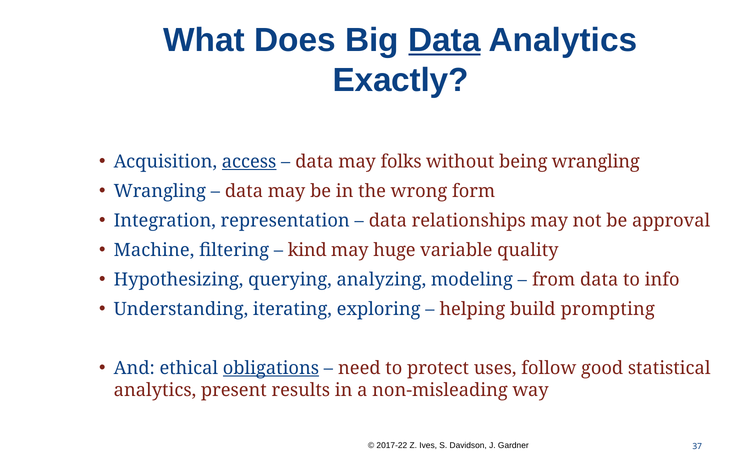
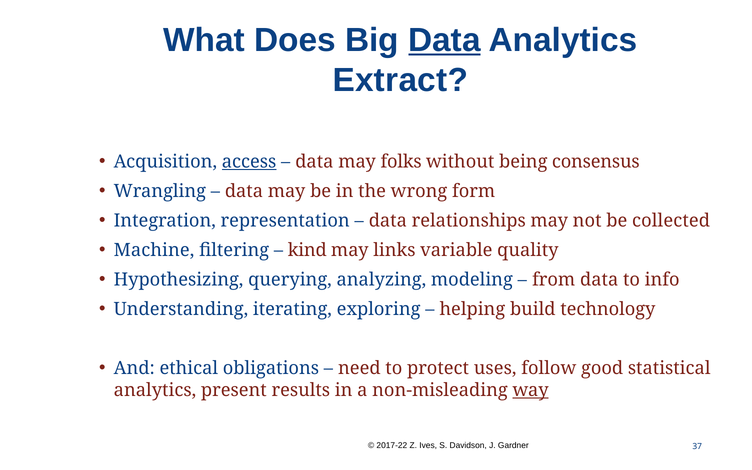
Exactly: Exactly -> Extract (400, 80)
being wrangling: wrangling -> consensus (596, 162)
approval: approval -> collected (671, 221)
huge: huge -> links (394, 250)
prompting: prompting -> technology (608, 309)
obligations underline: present -> none (271, 368)
way underline: none -> present (531, 390)
